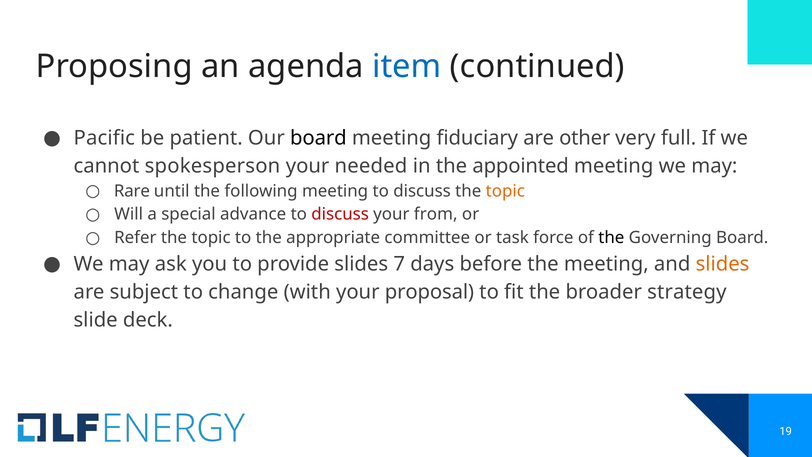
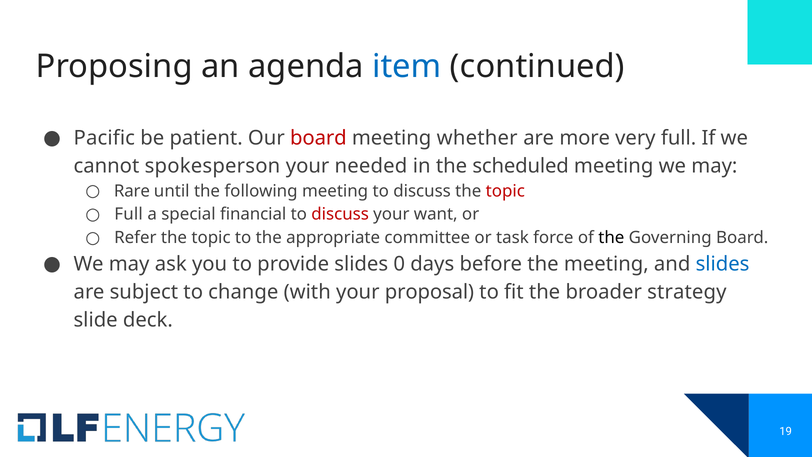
board colour: black -> red (318, 138)
fiduciary: fiduciary -> whether (477, 138)
other: other -> more (585, 138)
appointed: appointed -> scheduled (521, 166)
topic colour: orange -> red (505, 191)
Will: Will -> Full (129, 214)
advance: advance -> financial (253, 214)
from: from -> want (436, 214)
7: 7 -> 0 (399, 264)
slides colour: orange -> blue (723, 264)
